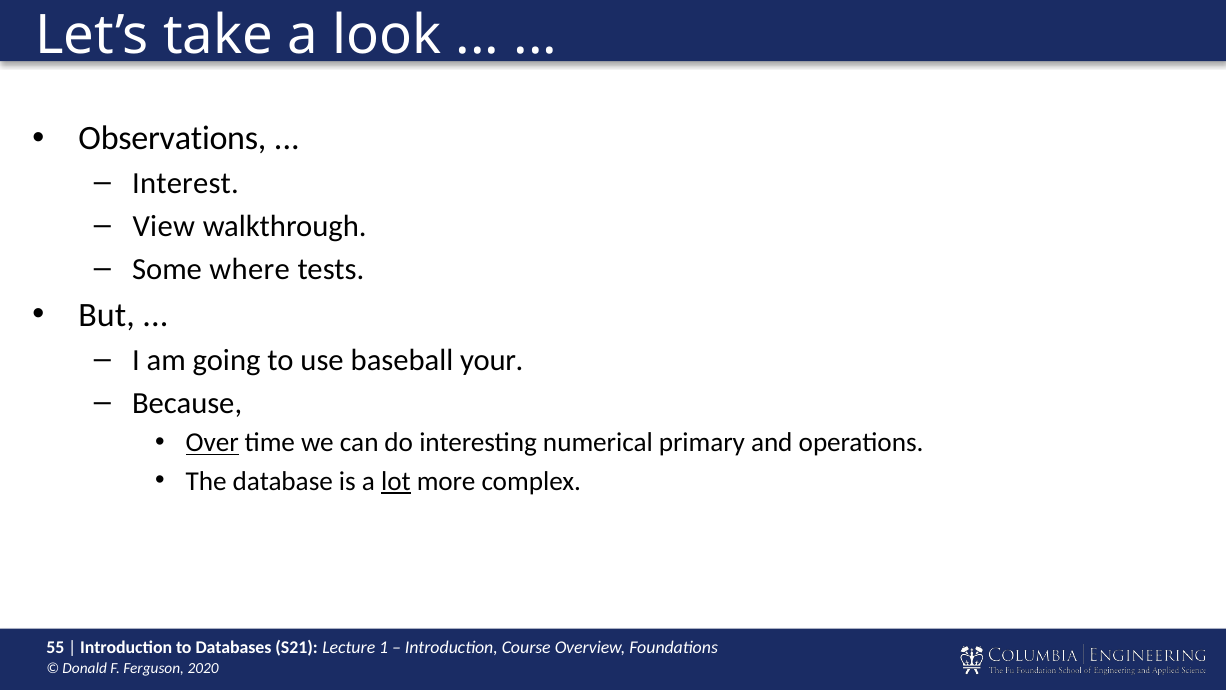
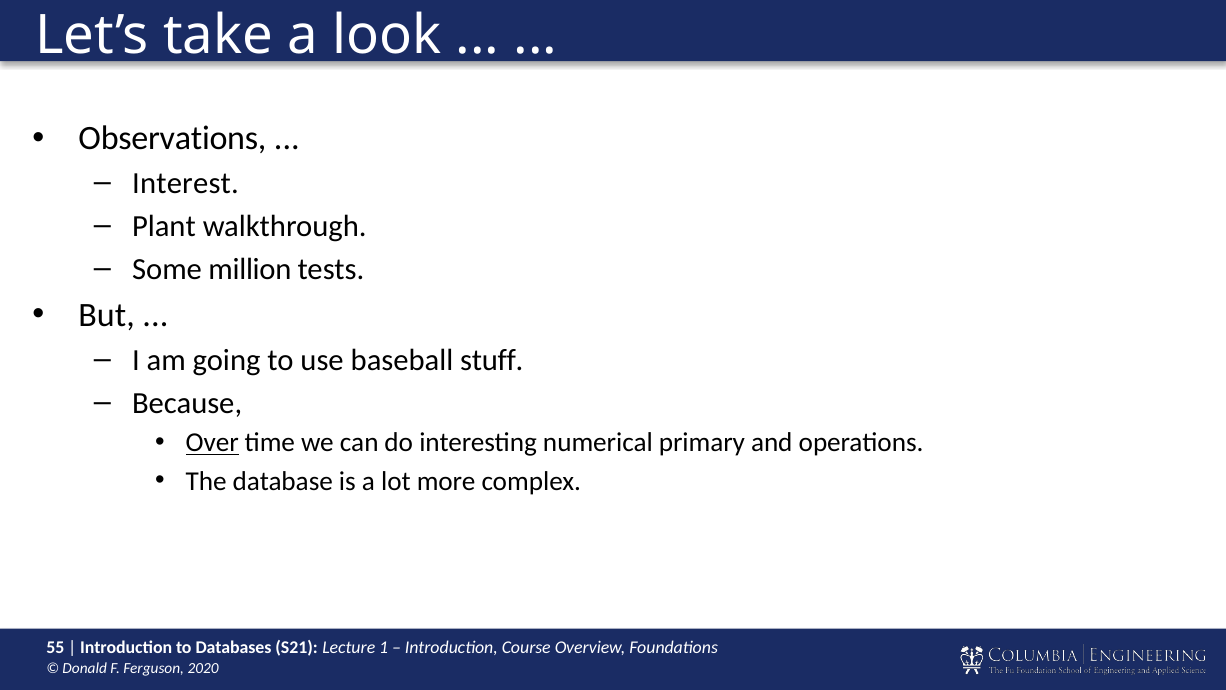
View: View -> Plant (164, 226)
where: where -> million (250, 269)
your: your -> stuff (492, 360)
lot underline: present -> none (396, 481)
